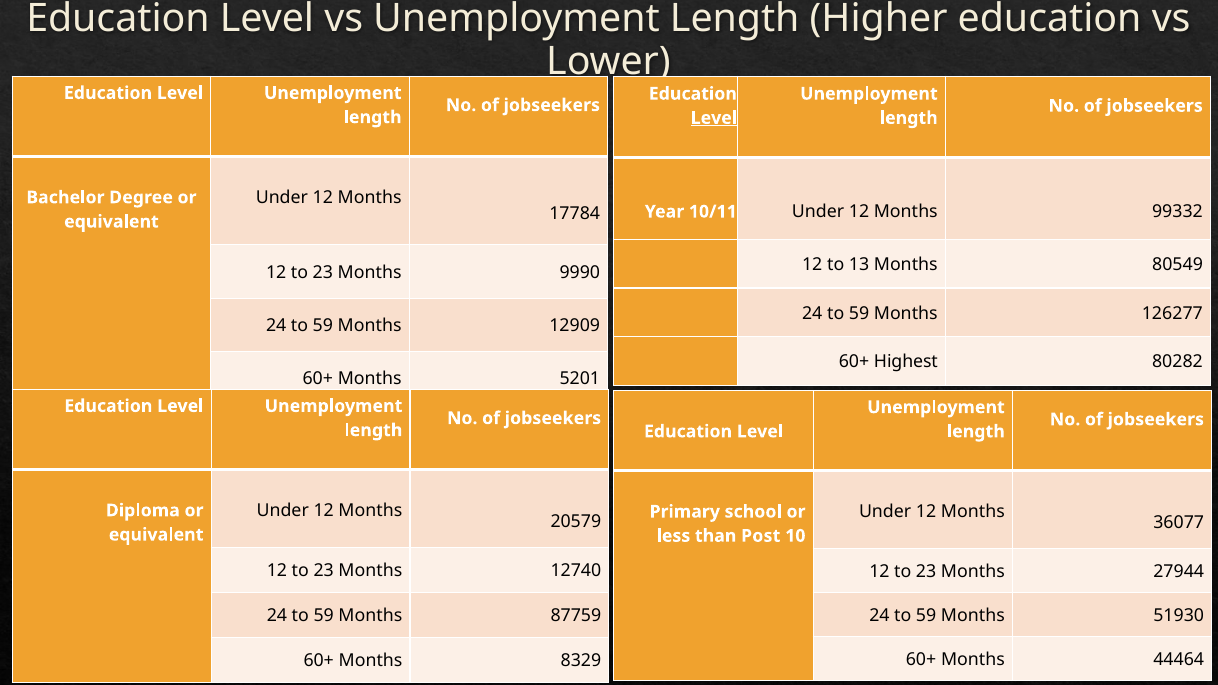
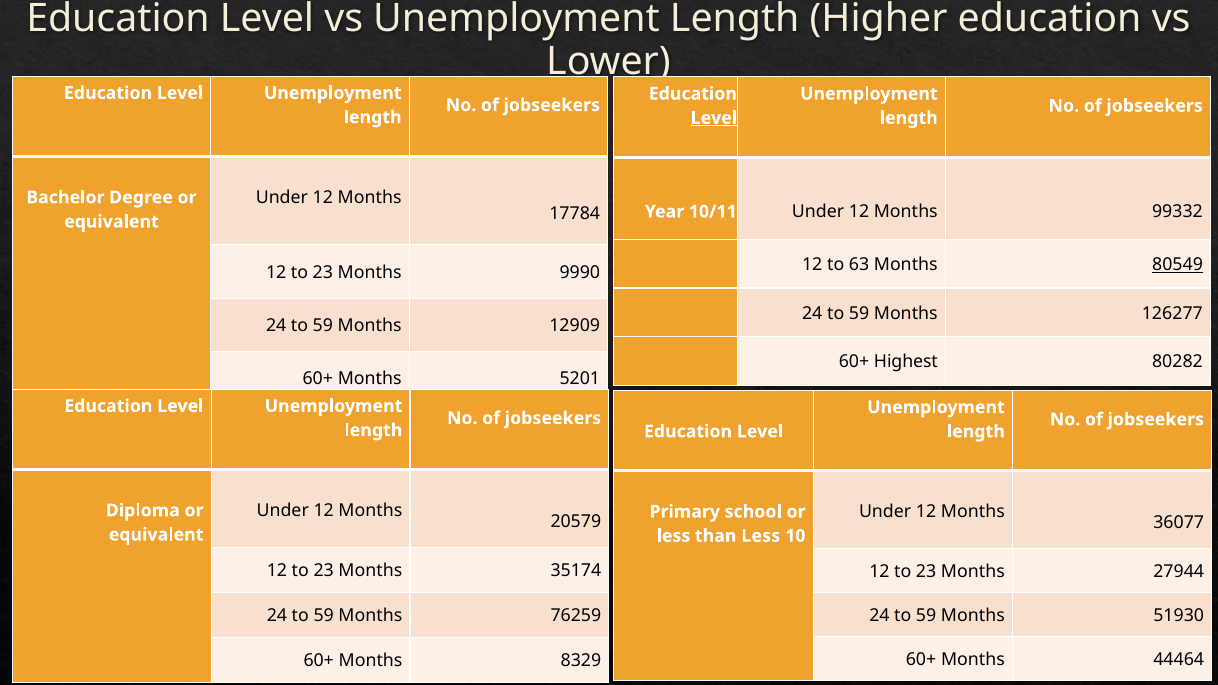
13: 13 -> 63 (859, 265)
80549 underline: none -> present (1178, 265)
than Post: Post -> Less (761, 536)
12740: 12740 -> 35174 (576, 571)
87759: 87759 -> 76259 (576, 616)
